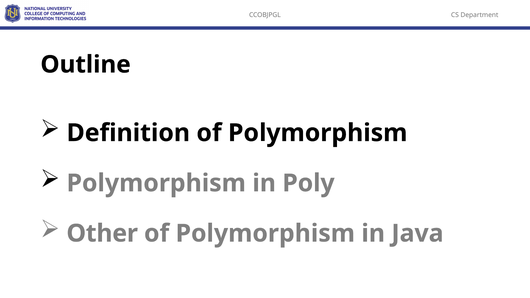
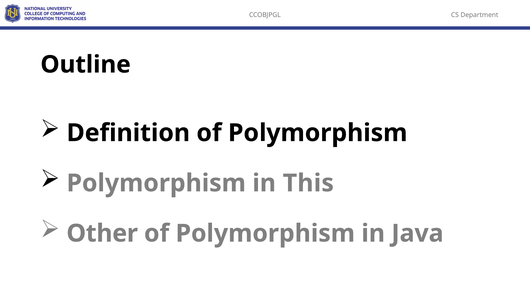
Poly: Poly -> This (308, 183)
